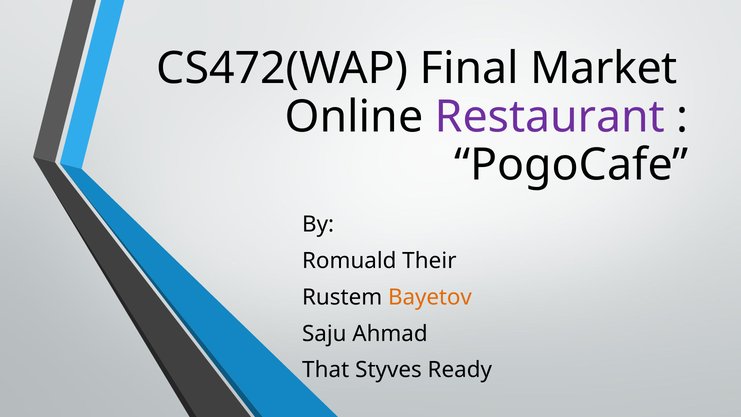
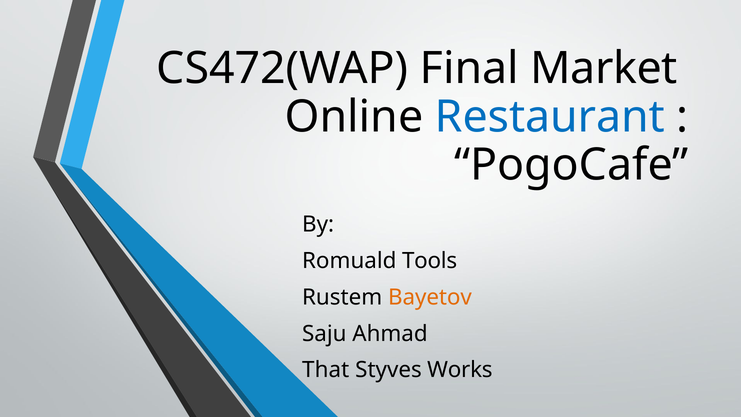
Restaurant colour: purple -> blue (550, 117)
Their: Their -> Tools (430, 261)
Ready: Ready -> Works (460, 370)
